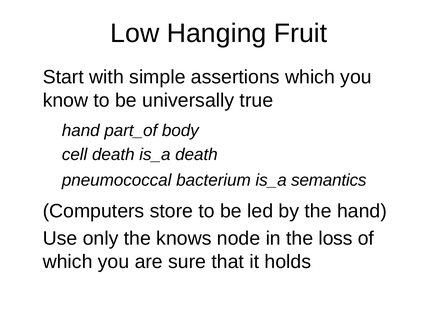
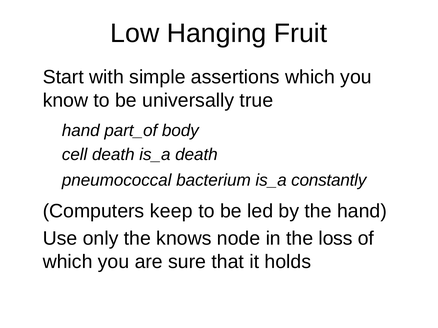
semantics: semantics -> constantly (329, 180)
store: store -> keep (171, 211)
